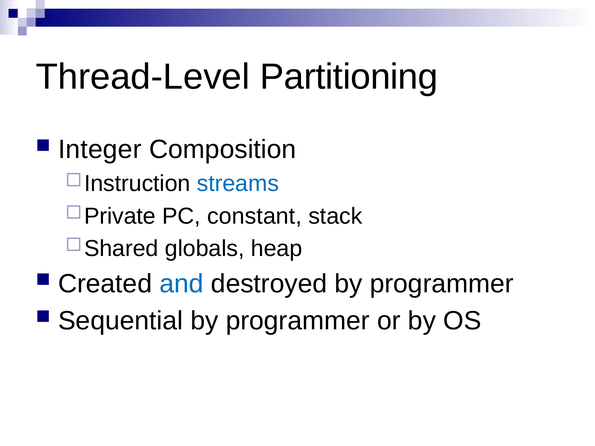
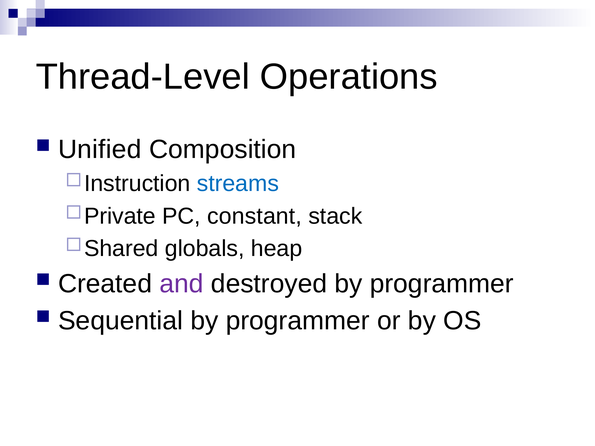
Partitioning: Partitioning -> Operations (349, 77)
Integer: Integer -> Unified (100, 150)
and colour: blue -> purple (182, 284)
